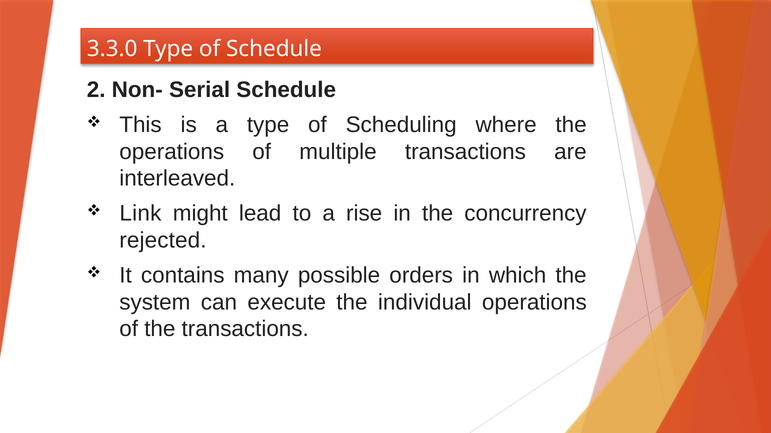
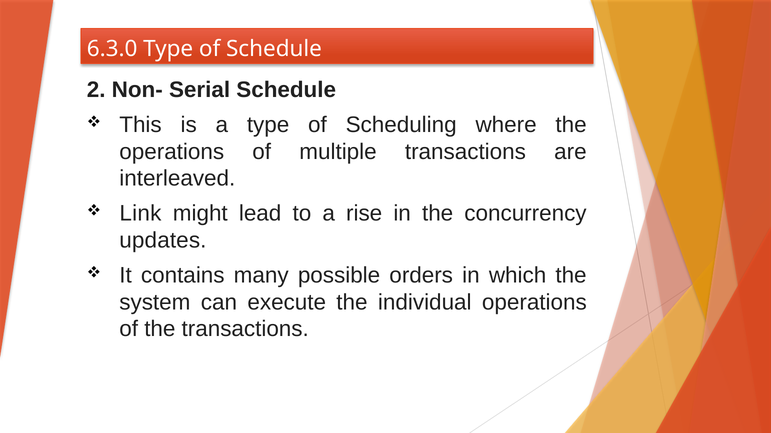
3.3.0: 3.3.0 -> 6.3.0 (112, 49)
rejected: rejected -> updates (163, 241)
